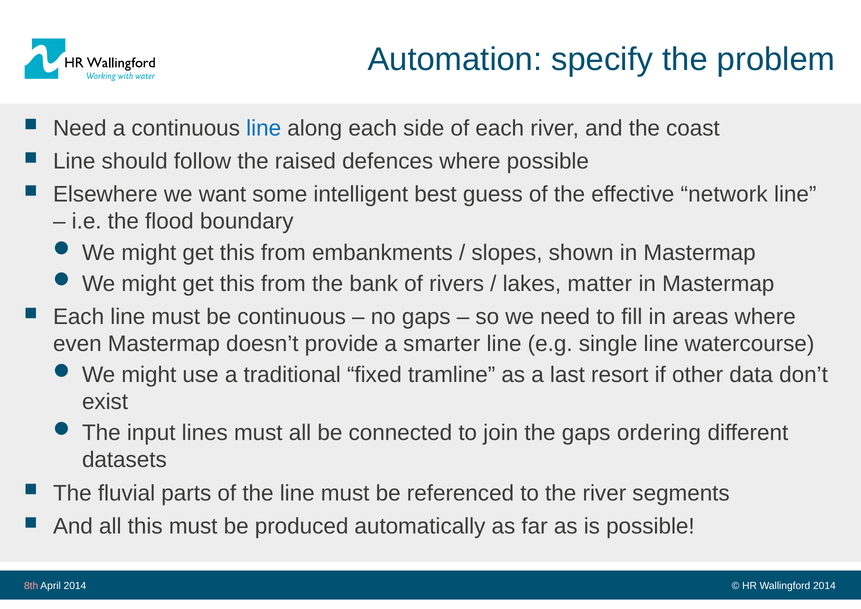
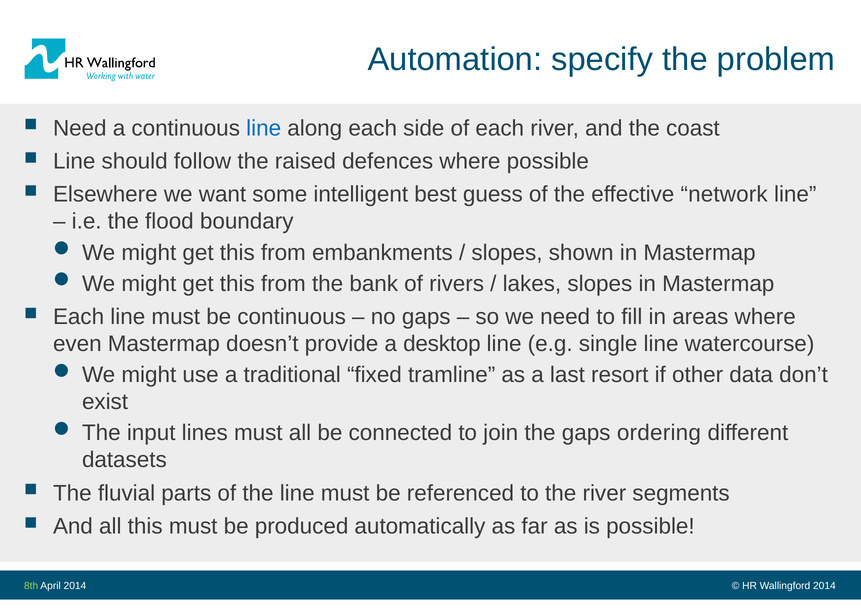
lakes matter: matter -> slopes (600, 284)
smarter: smarter -> desktop (442, 344)
8th colour: pink -> light green (31, 586)
